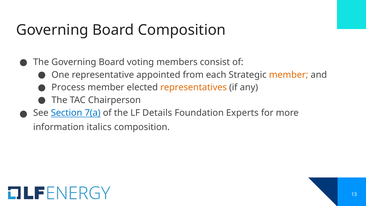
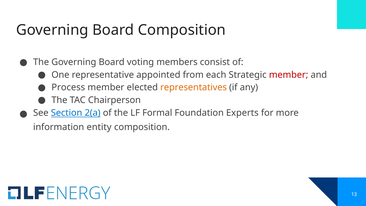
member colour: orange -> red (289, 75)
7(a: 7(a -> 2(a (93, 113)
Details: Details -> Formal (157, 113)
italics: italics -> entity (99, 127)
